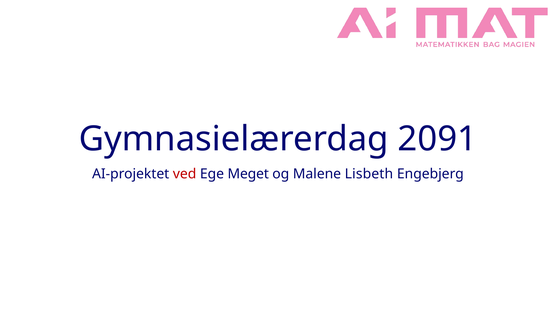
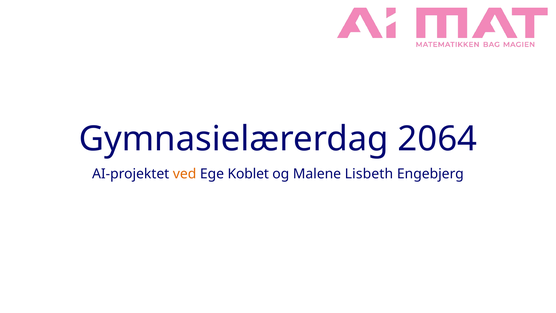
2091: 2091 -> 2064 (437, 139)
ved colour: red -> orange (185, 174)
Meget: Meget -> Koblet (248, 174)
